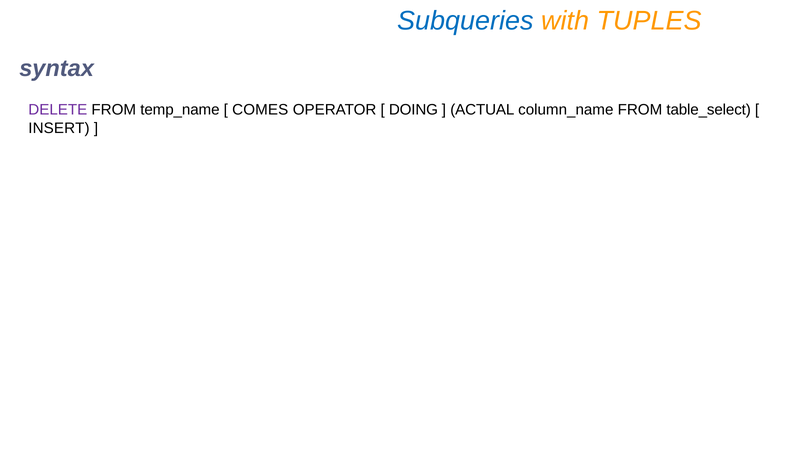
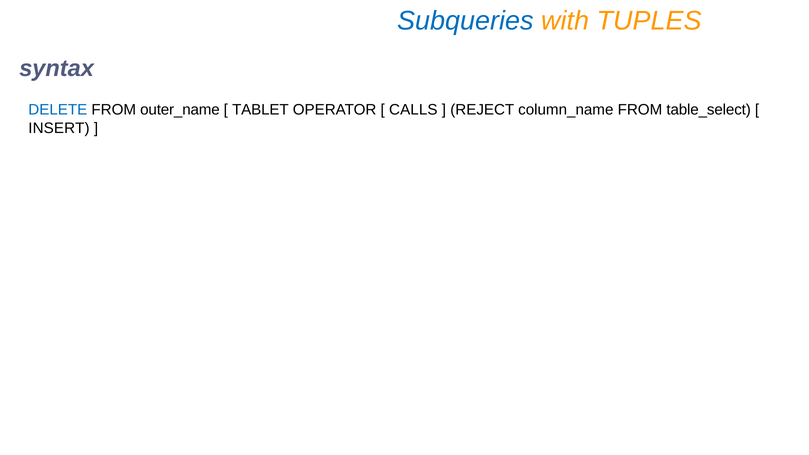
DELETE colour: purple -> blue (58, 110)
temp_name: temp_name -> outer_name (180, 110)
COMES: COMES -> TABLET (260, 110)
DOING: DOING -> CALLS (413, 110)
ACTUAL: ACTUAL -> REJECT (482, 110)
